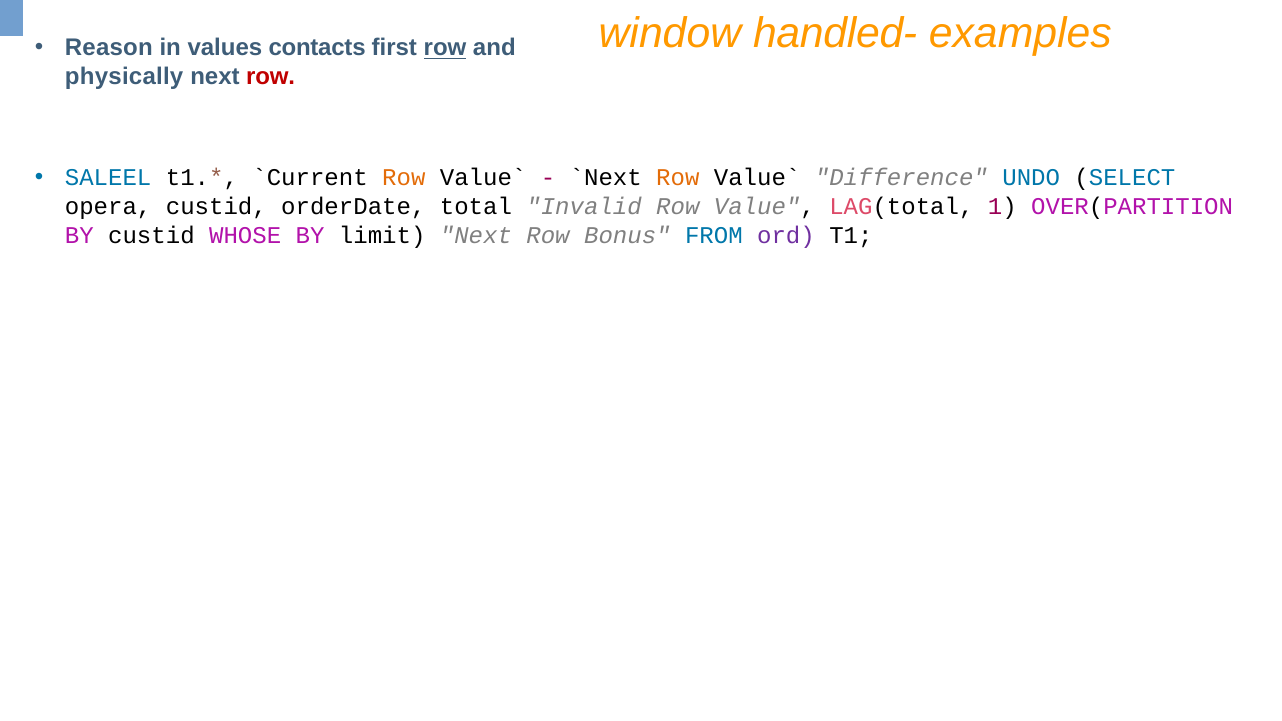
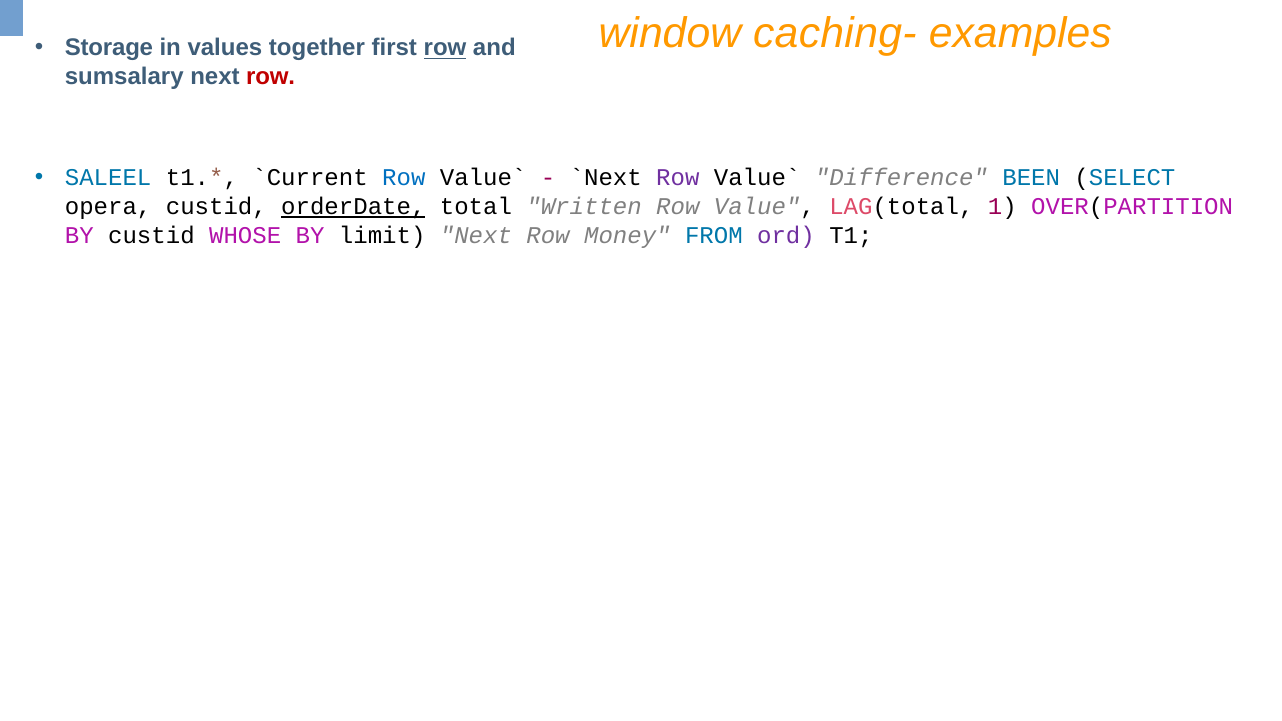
handled-: handled- -> caching- (835, 33)
Reason: Reason -> Storage (109, 48)
contacts: contacts -> together (317, 48)
physically: physically -> sumsalary (124, 77)
Row colour: orange -> blue (404, 178)
Row colour: orange -> purple (678, 178)
UNDO: UNDO -> BEEN (1031, 178)
orderDate underline: none -> present (353, 207)
Invalid: Invalid -> Written (584, 207)
Bonus: Bonus -> Money (627, 236)
